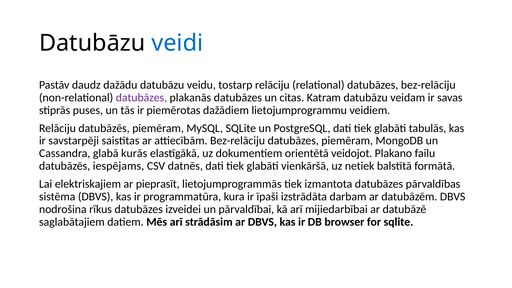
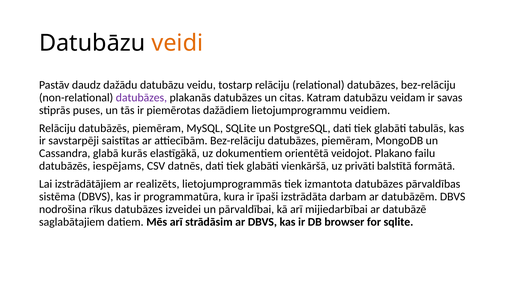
veidi colour: blue -> orange (177, 43)
netiek: netiek -> privāti (360, 166)
elektriskajiem: elektriskajiem -> izstrādātājiem (88, 184)
pieprasīt: pieprasīt -> realizēts (158, 184)
